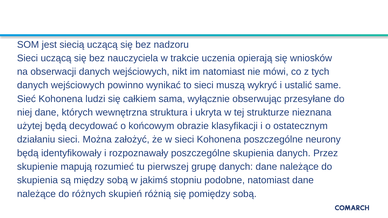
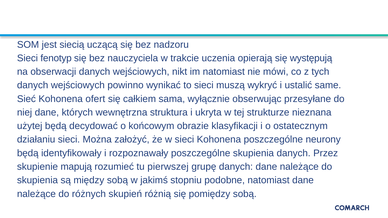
Sieci uczącą: uczącą -> fenotyp (56, 58)
wniosków: wniosków -> występują (311, 58)
ludzi: ludzi -> ofert (95, 99)
